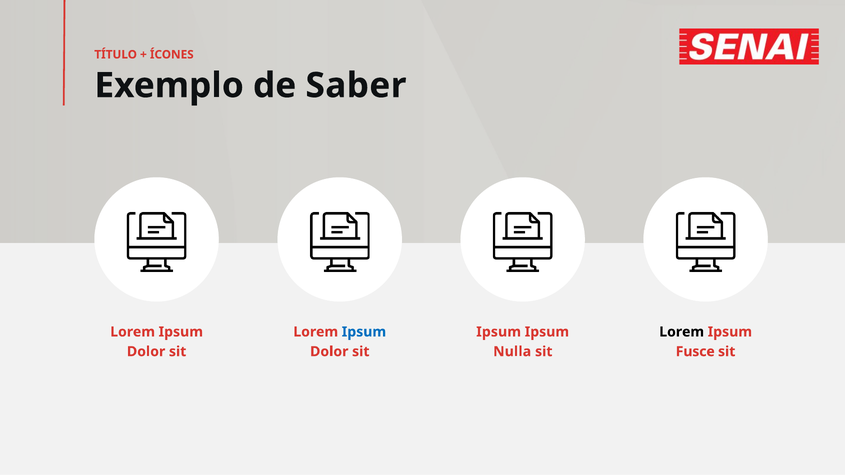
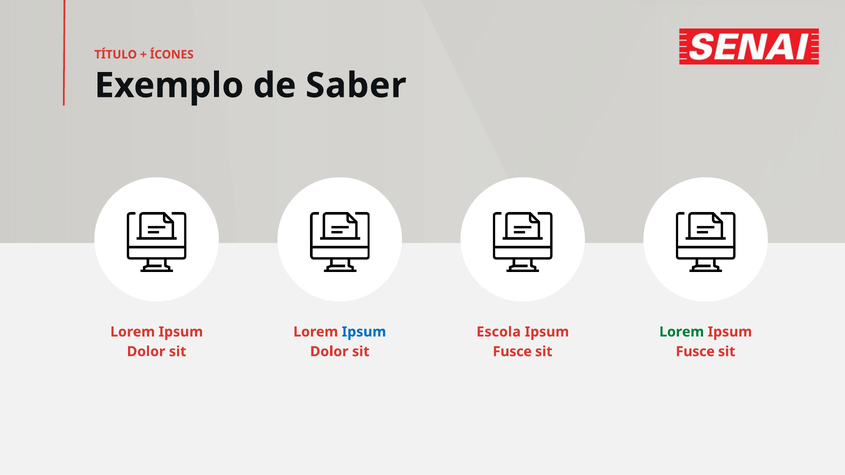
Ipsum: Ipsum -> Escola (499, 332)
Lorem colour: black -> green (682, 332)
Nulla: Nulla -> Fusce (512, 352)
